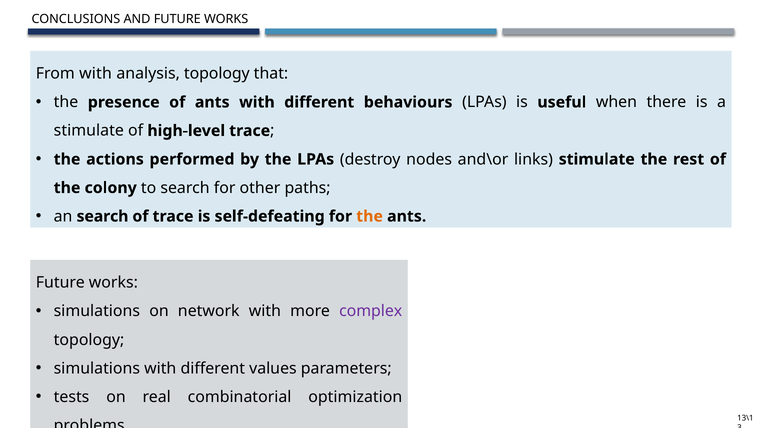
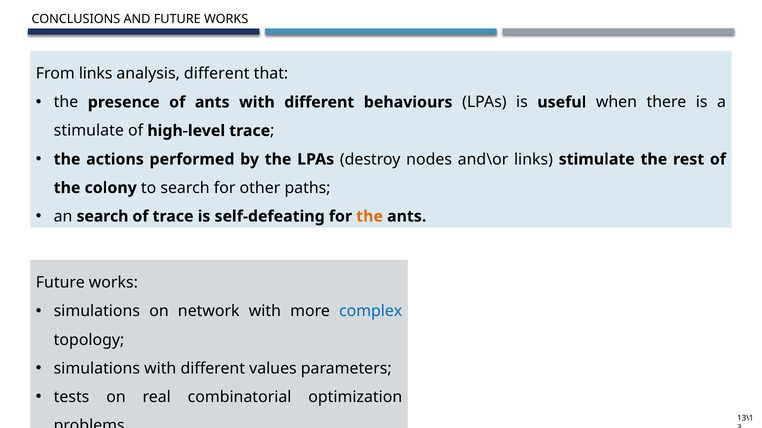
From with: with -> links (96, 74)
analysis topology: topology -> different (217, 74)
complex colour: purple -> blue (371, 312)
